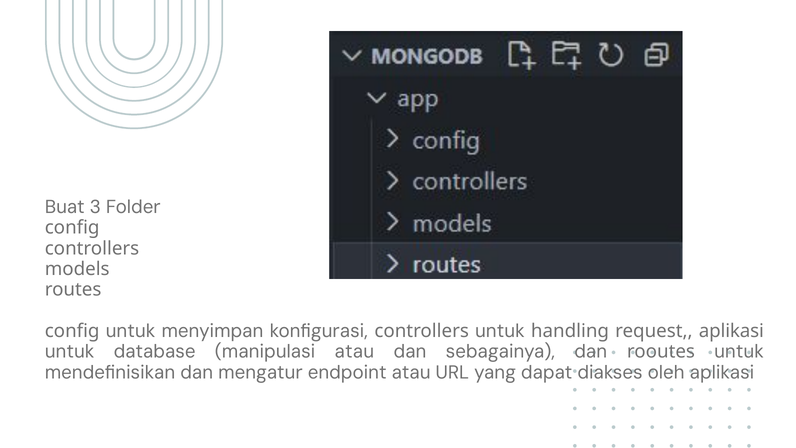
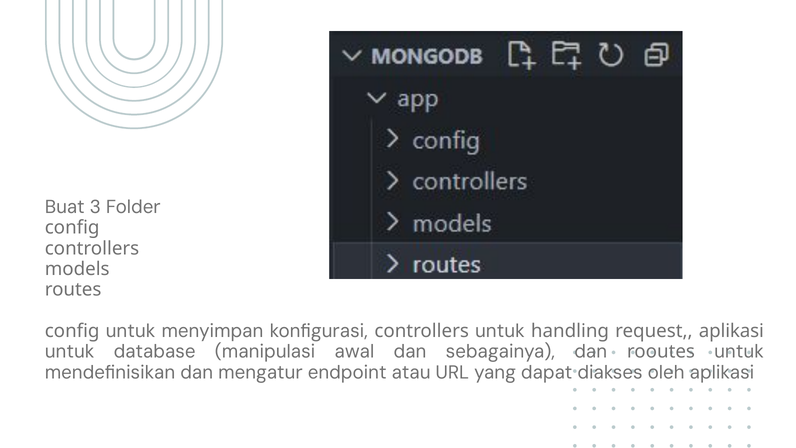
manipulasi atau: atau -> awal (354, 352)
